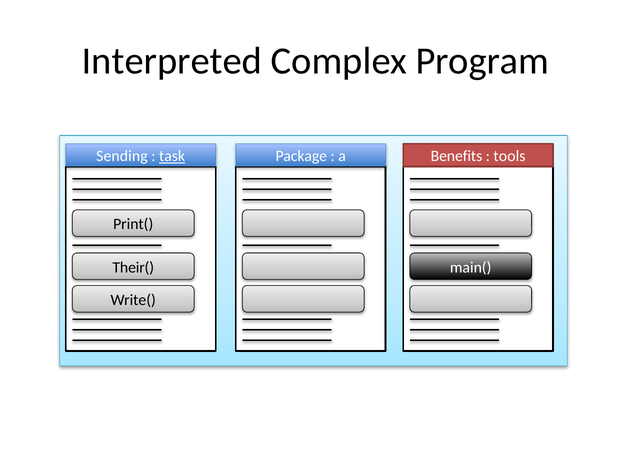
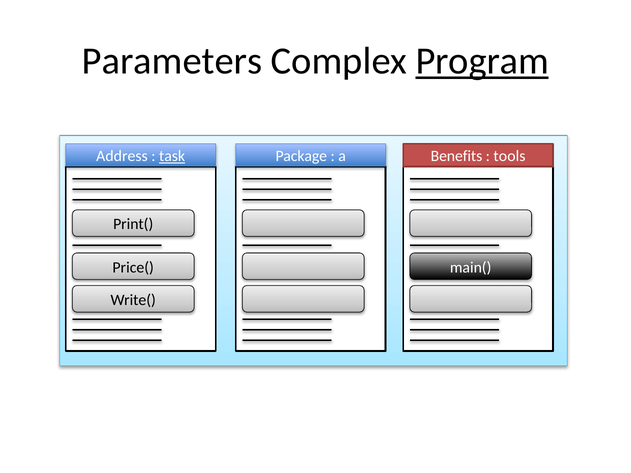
Interpreted: Interpreted -> Parameters (172, 61)
Program underline: none -> present (482, 61)
Sending: Sending -> Address (122, 156)
Their(: Their( -> Price( (133, 267)
